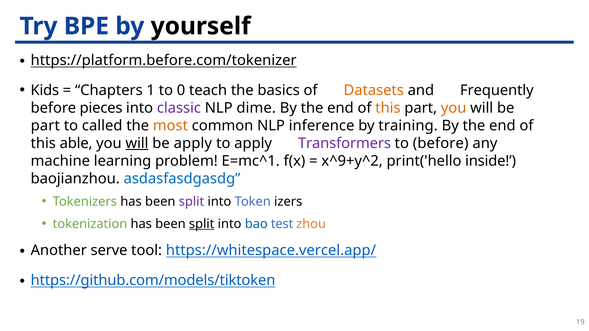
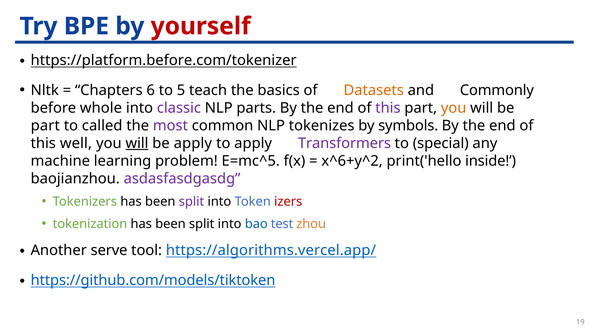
yourself colour: black -> red (201, 26)
Kids: Kids -> Nltk (45, 90)
1: 1 -> 6 (151, 90)
0: 0 -> 5 (181, 90)
Frequently: Frequently -> Commonly (497, 90)
pieces: pieces -> whole (101, 108)
dime: dime -> parts (256, 108)
this colour: orange -> purple (388, 108)
most colour: orange -> purple (170, 126)
inference: inference -> tokenizes (322, 126)
training: training -> symbols (408, 126)
able: able -> well (76, 143)
to before: before -> special (441, 143)
E=mc^1: E=mc^1 -> E=mc^5 (251, 161)
x^9+y^2: x^9+y^2 -> x^6+y^2 (352, 161)
asdasfasdgasdg colour: blue -> purple (182, 179)
izers colour: black -> red (288, 202)
split underline: present -> none (202, 224)
https://whitespace.vercel.app/: https://whitespace.vercel.app/ -> https://algorithms.vercel.app/ (271, 251)
